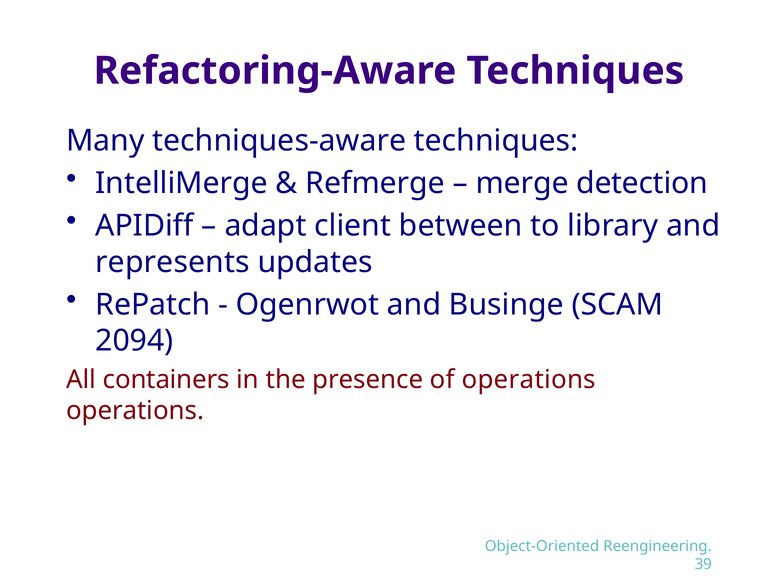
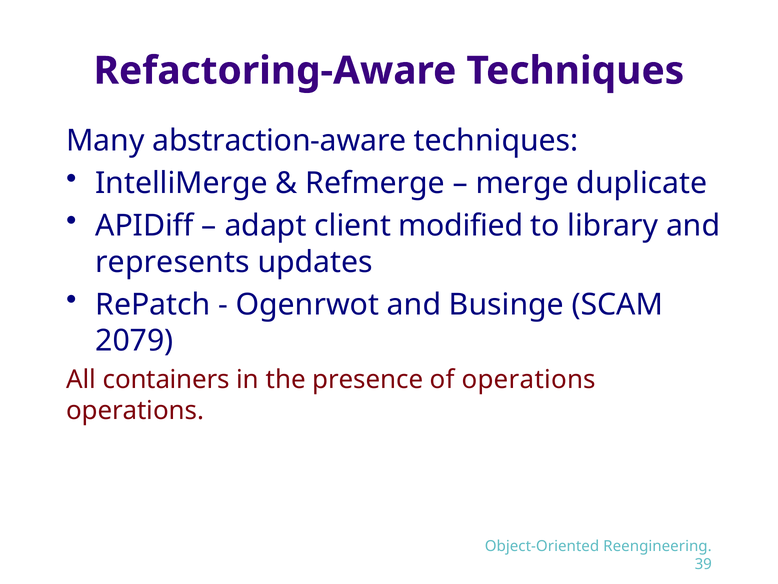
techniques-aware: techniques-aware -> abstraction-aware (279, 141)
detection: detection -> duplicate (642, 183)
between: between -> modified (461, 226)
2094: 2094 -> 2079 (134, 341)
